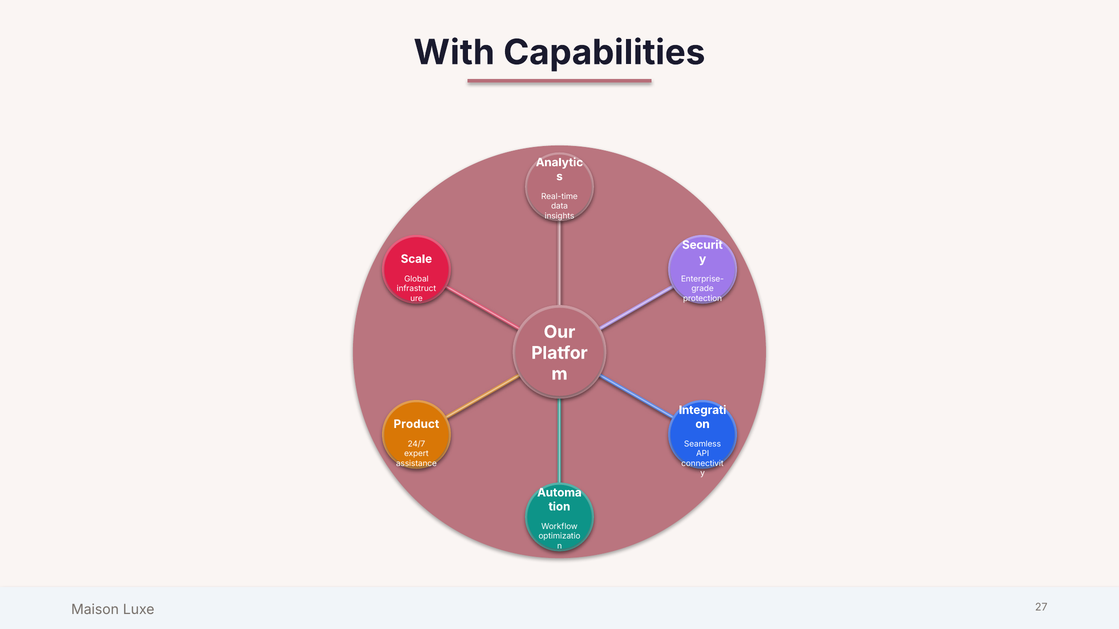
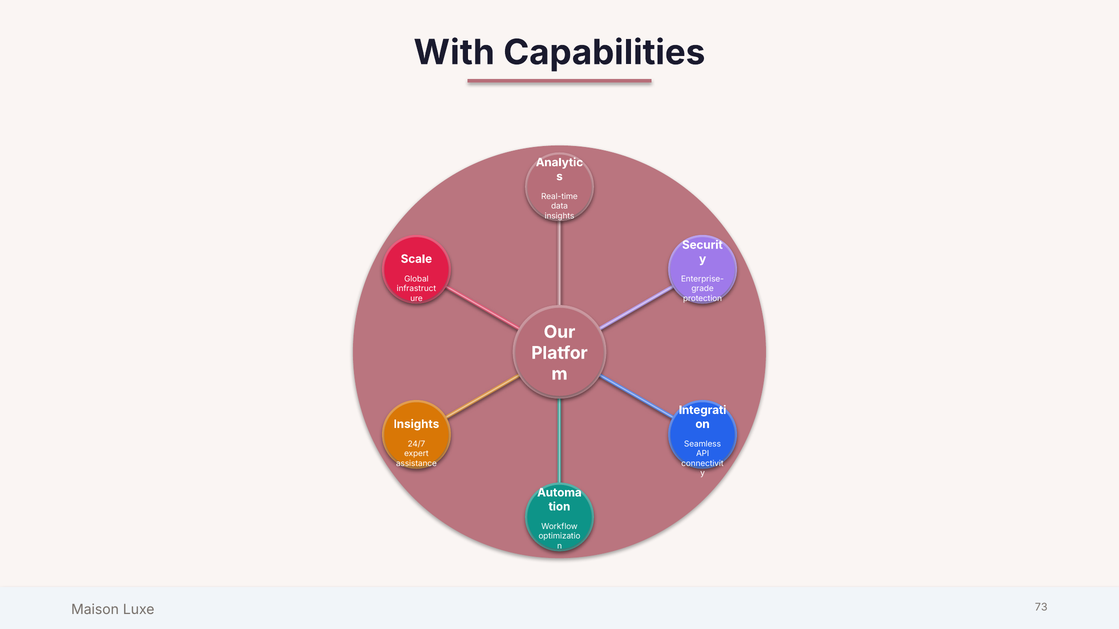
Product: Product -> Insights (416, 424)
27: 27 -> 73 (1041, 608)
